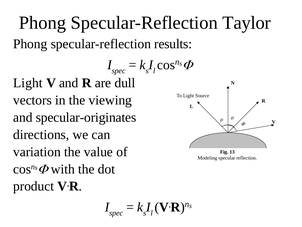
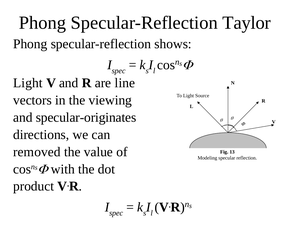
results: results -> shows (173, 44)
dull: dull -> line (125, 83)
variation: variation -> removed (37, 152)
